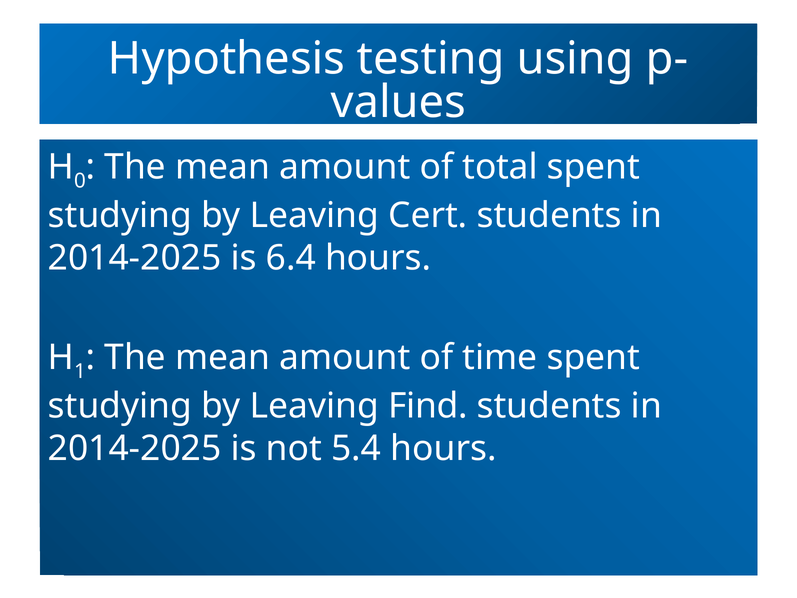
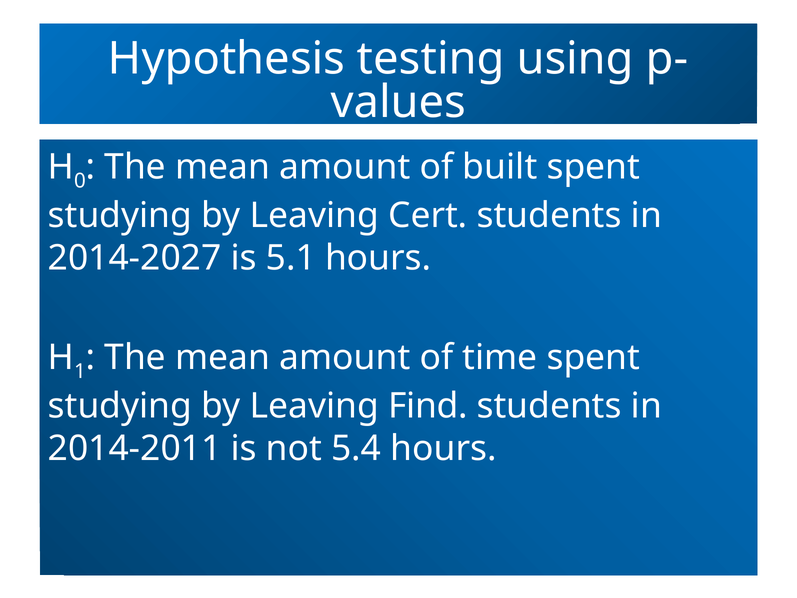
total: total -> built (500, 167)
2014-2025: 2014-2025 -> 2014-2027 (135, 258)
6.4: 6.4 -> 5.1 (291, 258)
2014-2025: 2014-2025 -> 2014-2011 (135, 448)
